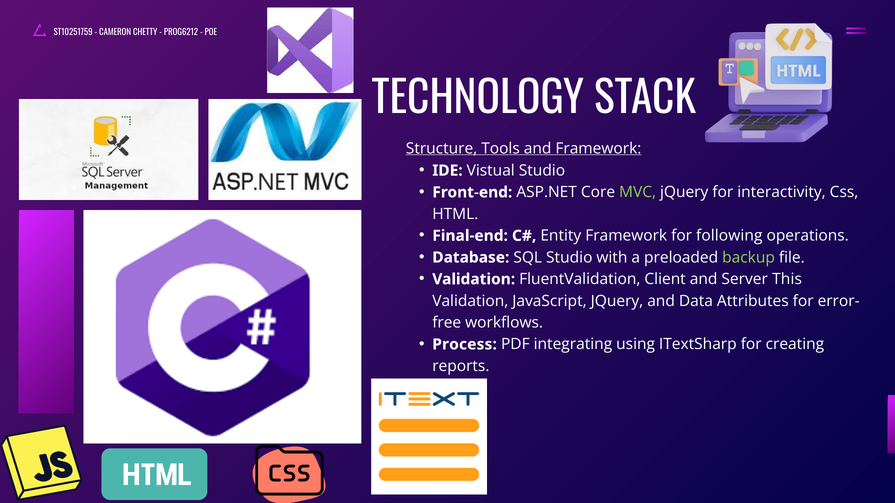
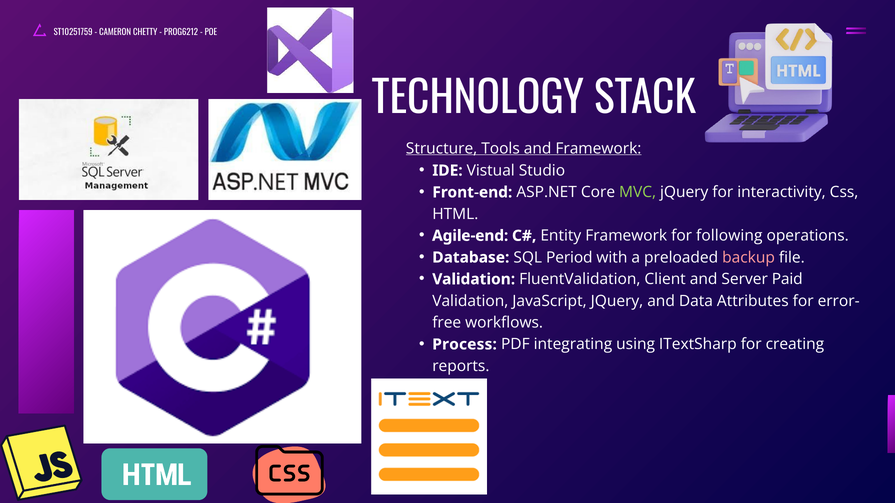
Final-end: Final-end -> Agile-end (470, 236)
SQL Studio: Studio -> Period (569, 258)
backup colour: light green -> pink (749, 258)
This: This -> Paid (787, 279)
